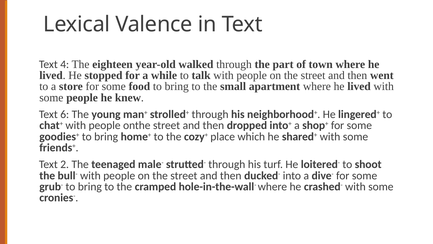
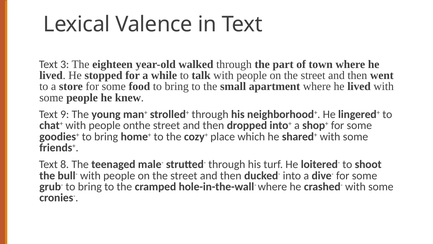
4: 4 -> 3 (65, 64)
6: 6 -> 9 (65, 114)
2: 2 -> 8 (65, 164)
